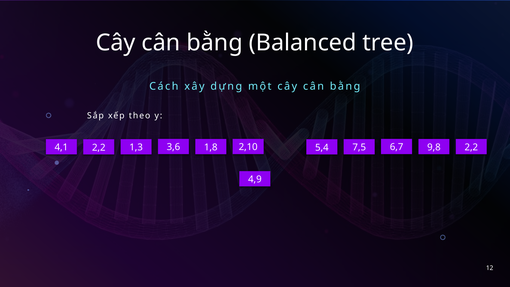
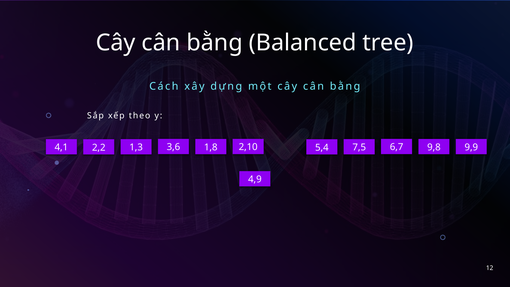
9,8 2,2: 2,2 -> 9,9 (471, 147)
